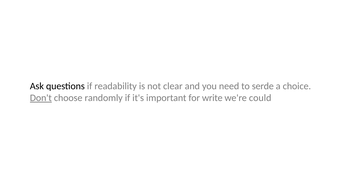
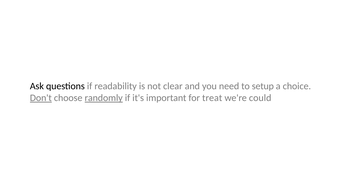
serde: serde -> setup (263, 86)
randomly underline: none -> present (104, 98)
write: write -> treat (212, 98)
